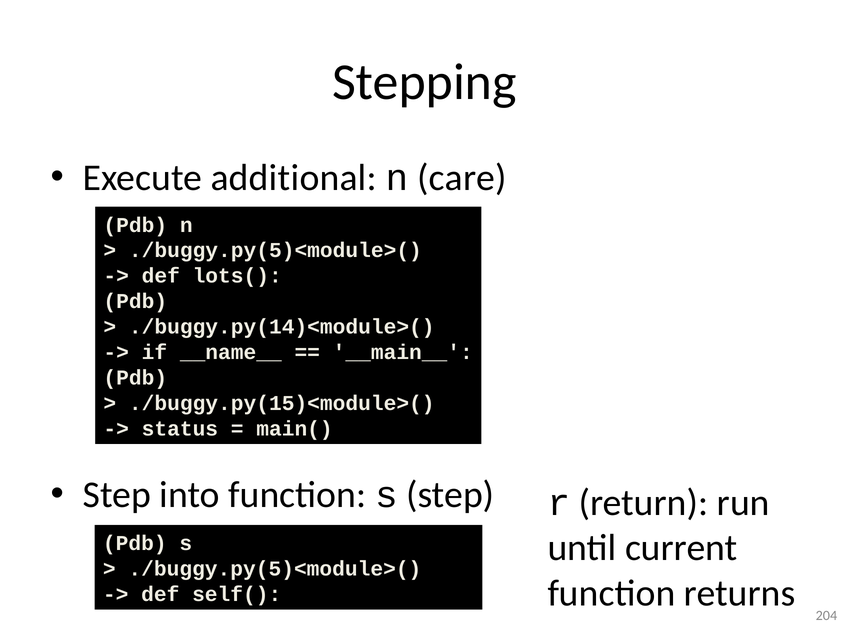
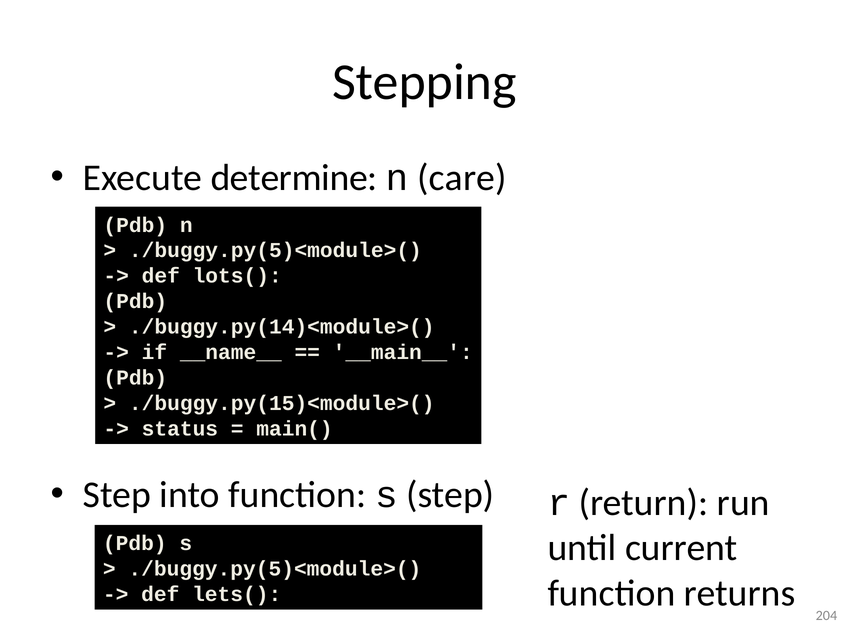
additional: additional -> determine (294, 178)
self(: self( -> lets( (237, 595)
